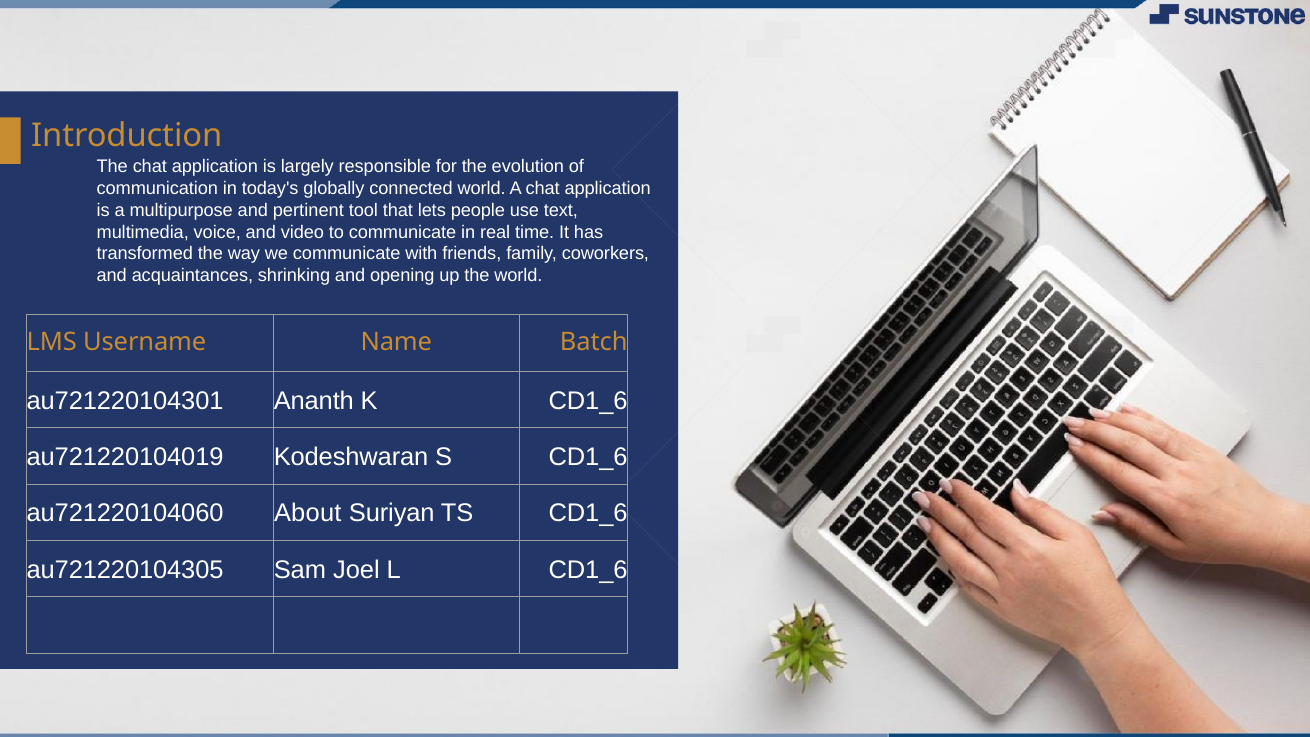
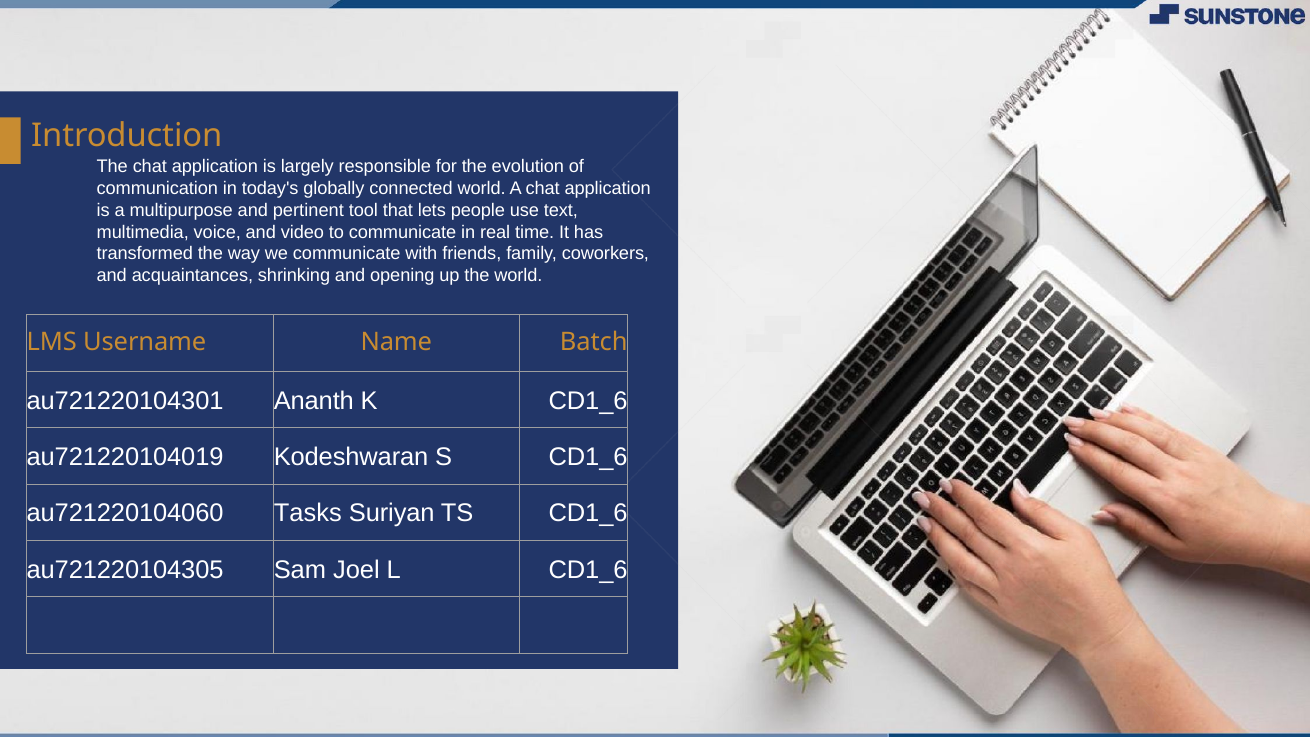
About: About -> Tasks (308, 513)
